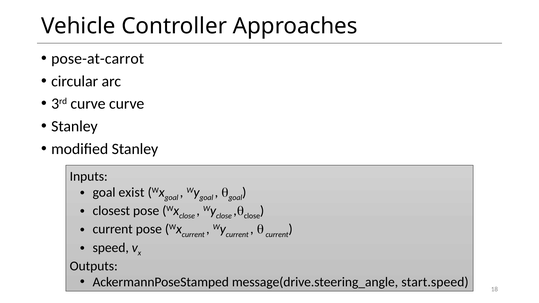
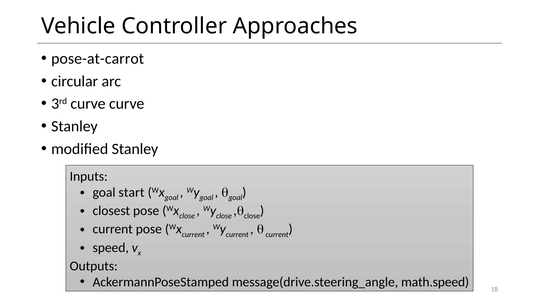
exist: exist -> start (131, 193)
start.speed: start.speed -> math.speed (435, 282)
